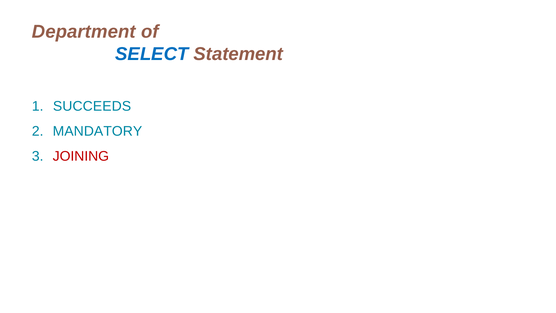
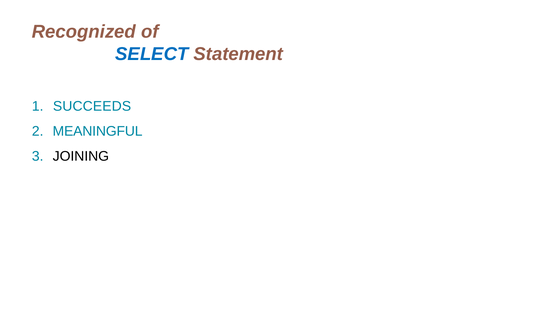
Department: Department -> Recognized (84, 32)
MANDATORY: MANDATORY -> MEANINGFUL (98, 131)
JOINING colour: red -> black (81, 156)
